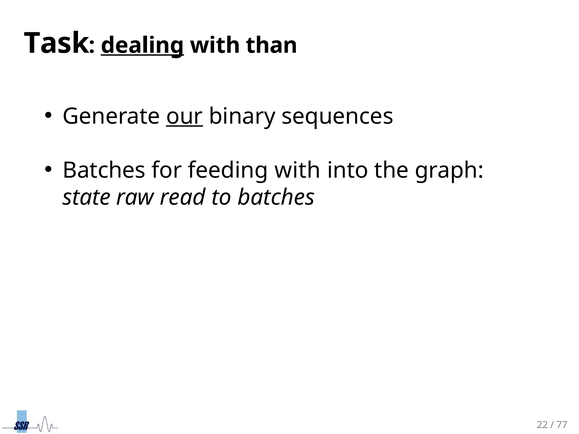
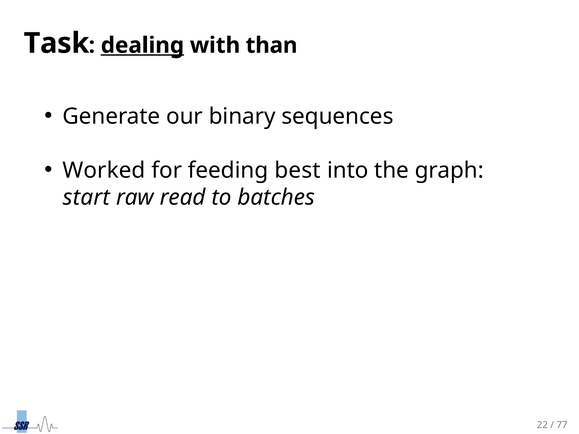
our underline: present -> none (185, 116)
Batches: Batches -> Worked (104, 171)
feeding with: with -> best (298, 171)
state: state -> start (86, 198)
